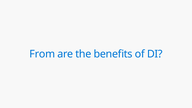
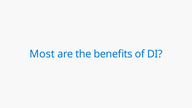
From: From -> Most (42, 54)
